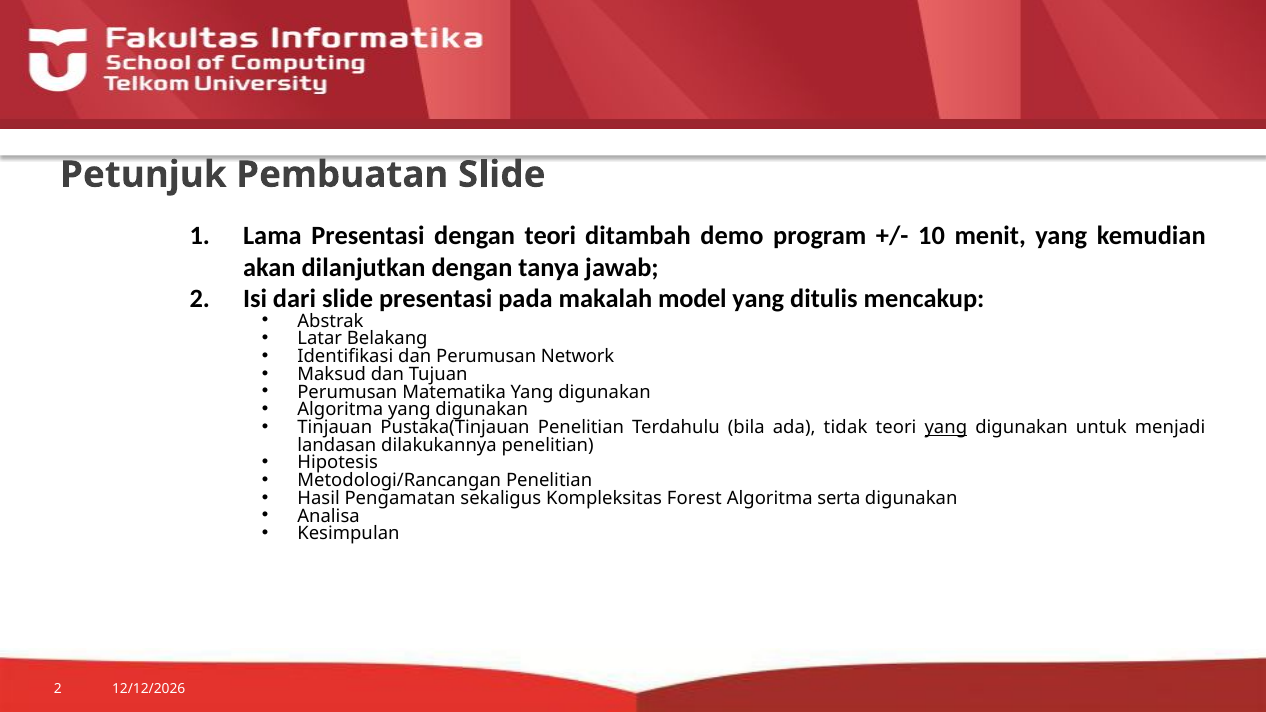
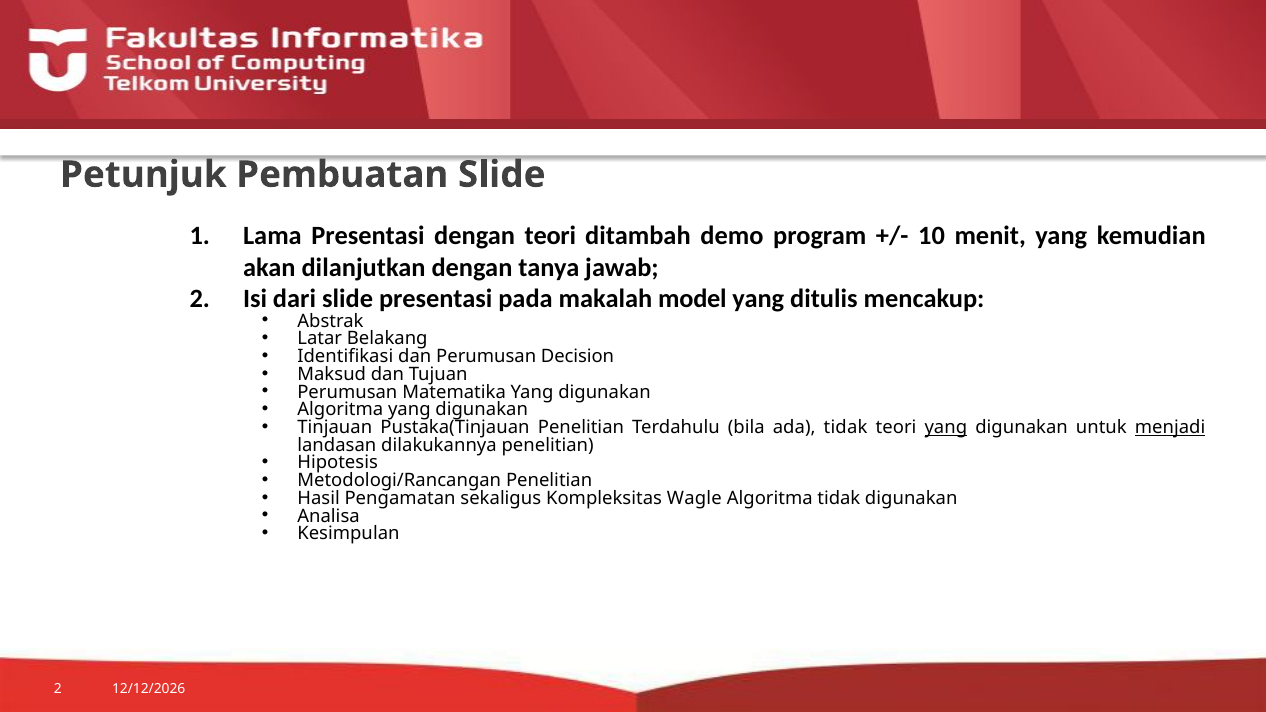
Network: Network -> Decision (578, 357)
menjadi underline: none -> present (1170, 427)
Forest: Forest -> Wagle (694, 498)
Algoritma serta: serta -> tidak (839, 498)
